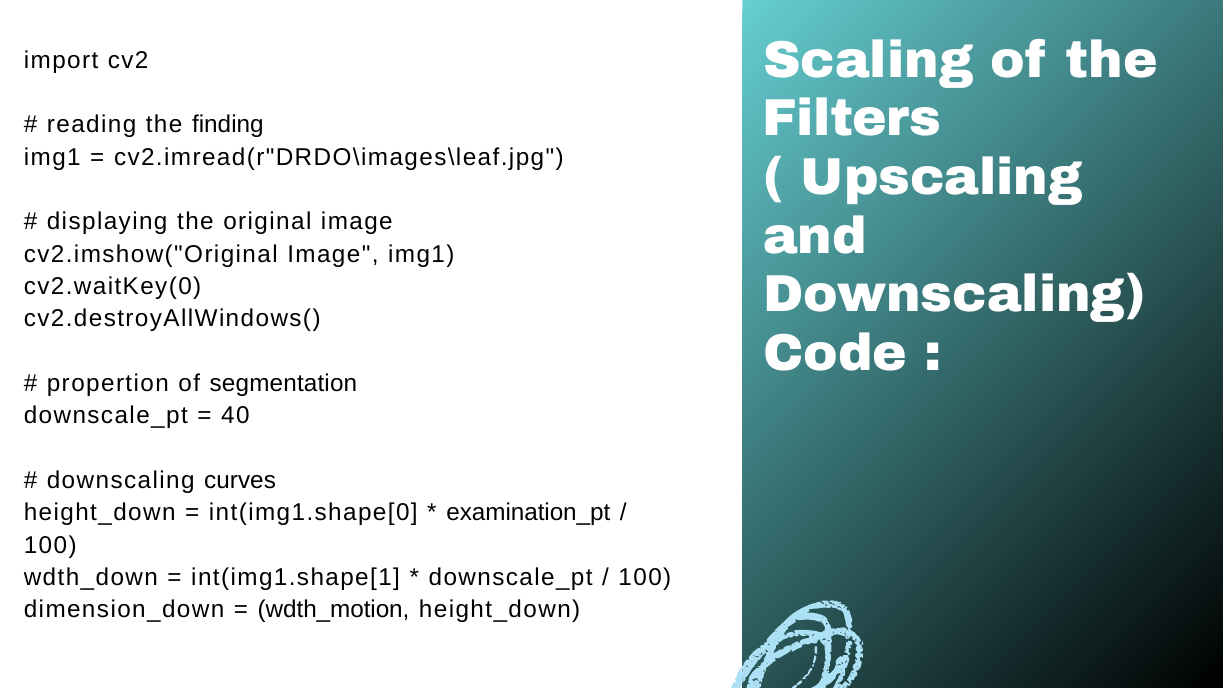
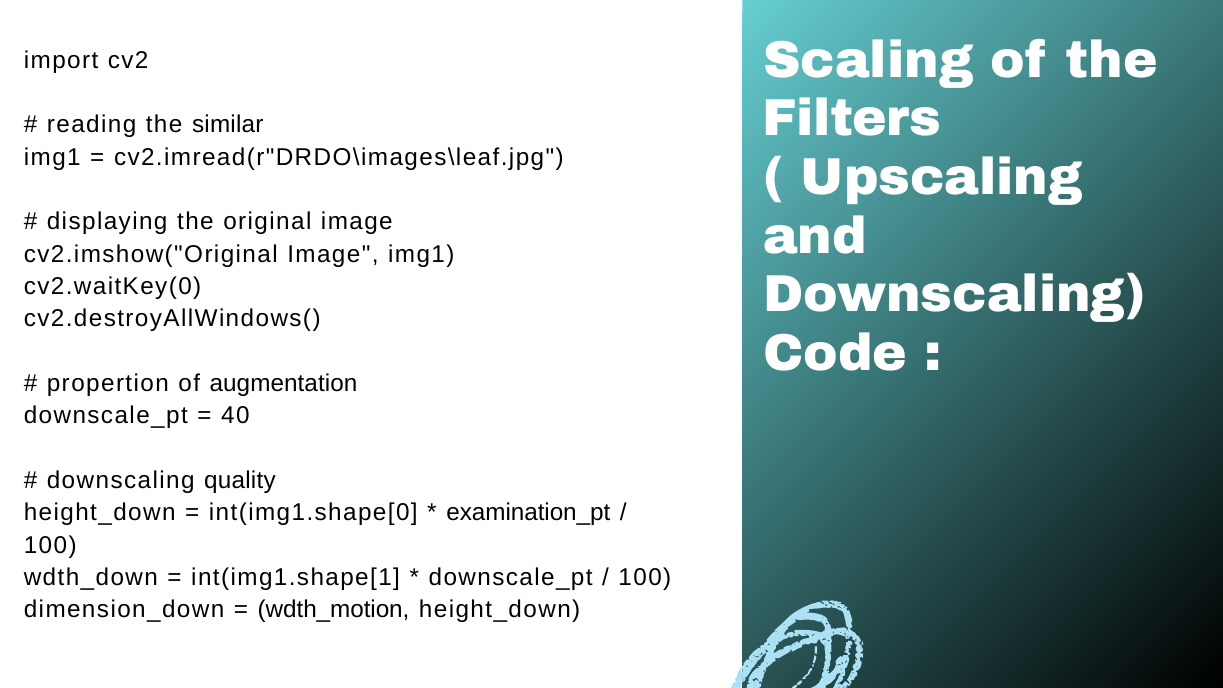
finding: finding -> similar (228, 125)
segmentation: segmentation -> augmentation (283, 384)
curves: curves -> quality (240, 481)
